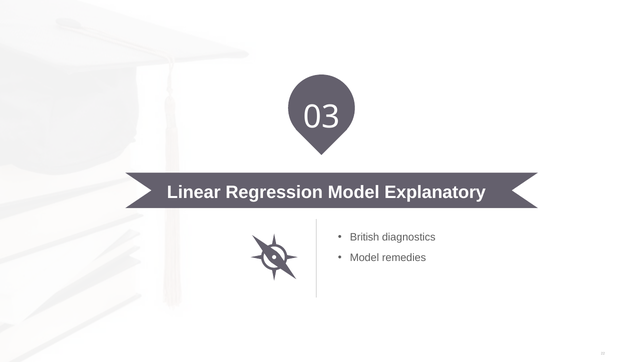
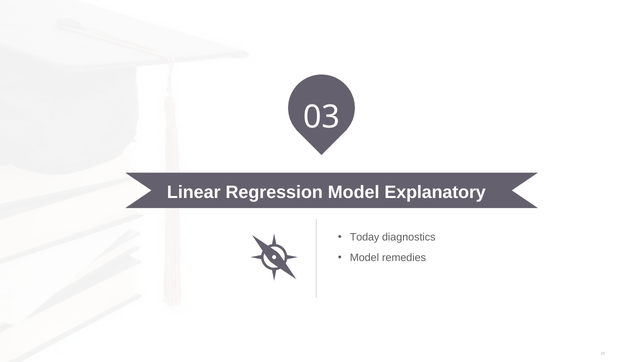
British: British -> Today (365, 237)
